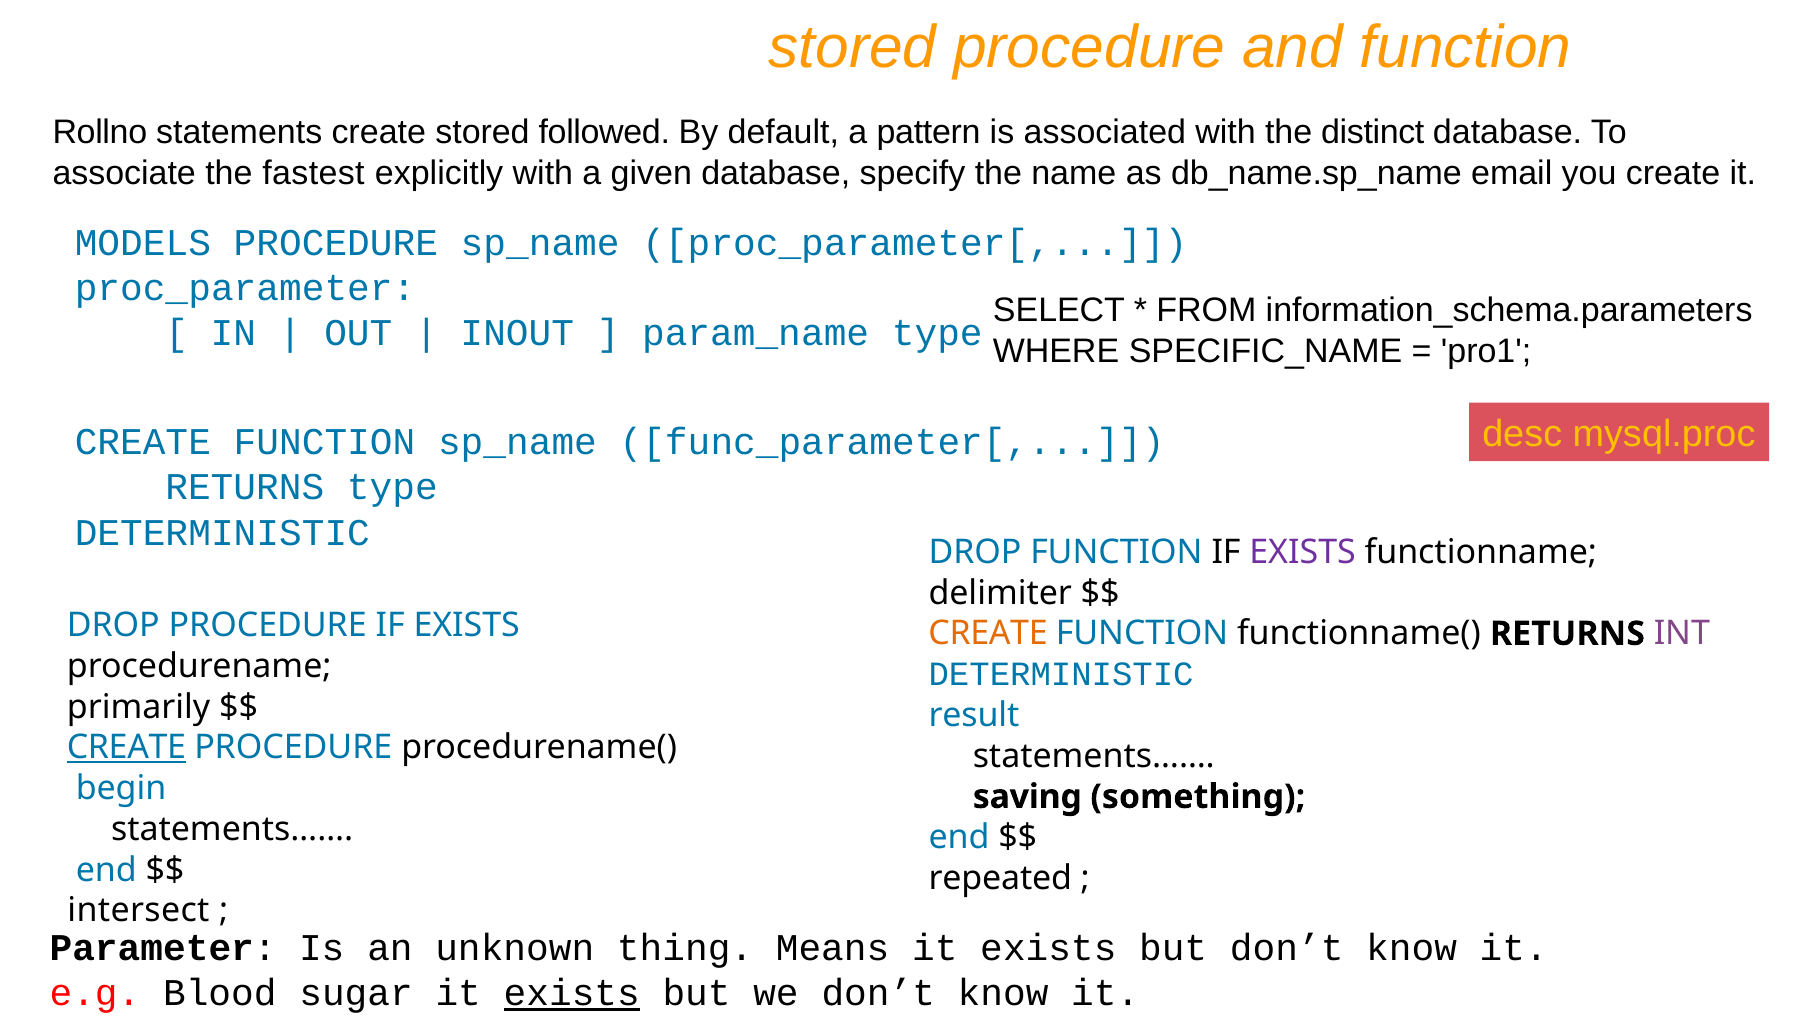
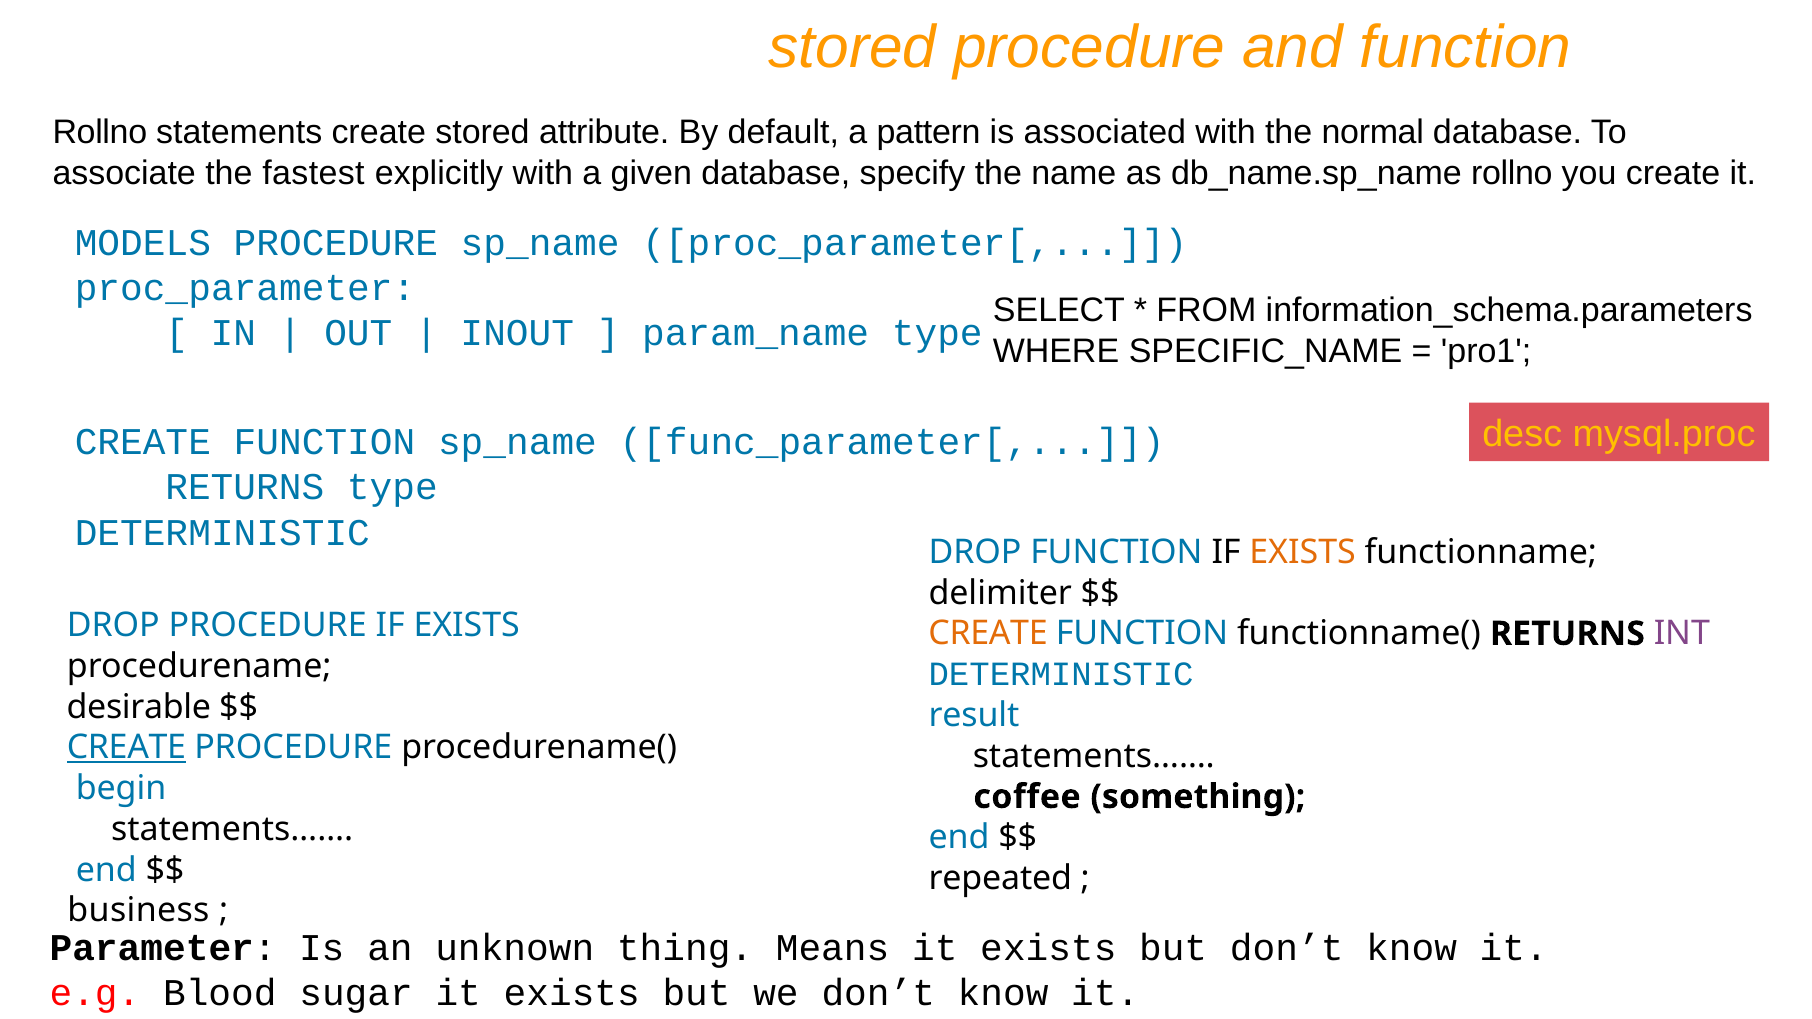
followed: followed -> attribute (604, 132)
distinct: distinct -> normal (1373, 132)
db_name.sp_name email: email -> rollno (1512, 173)
EXISTS colour: purple -> orange (1303, 552)
primarily: primarily -> desirable (139, 707)
saving: saving -> coffee (1027, 797)
intersect: intersect -> business (138, 911)
exists underline: present -> none (572, 994)
